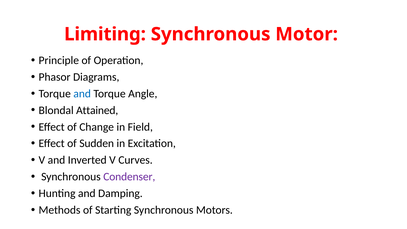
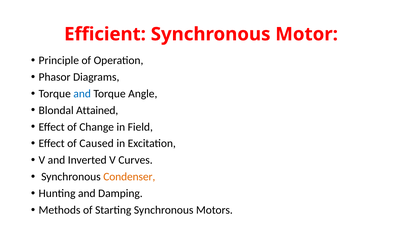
Limiting: Limiting -> Efficient (105, 34)
Sudden: Sudden -> Caused (97, 143)
Condenser colour: purple -> orange (129, 177)
